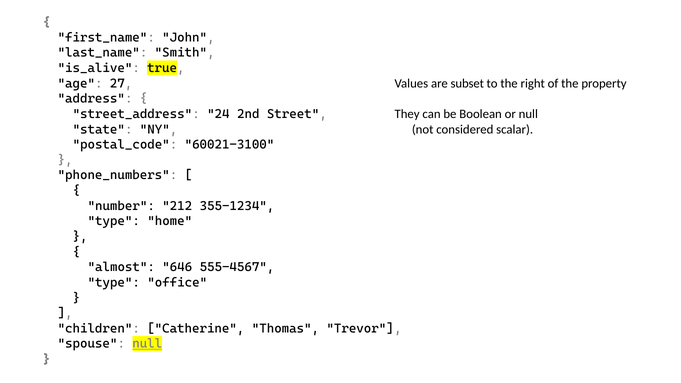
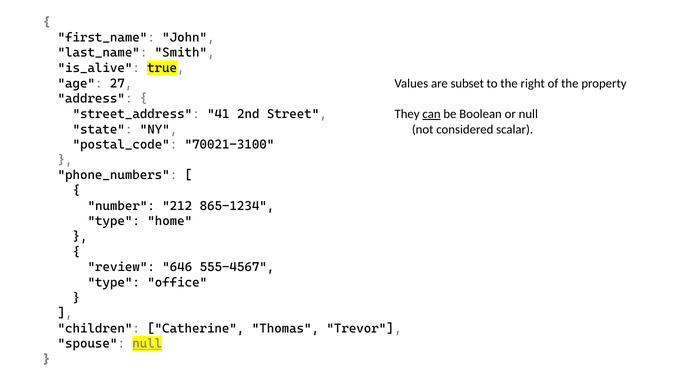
24: 24 -> 41 (218, 114)
can underline: none -> present (432, 114)
60021-3100: 60021-3100 -> 70021-3100 (229, 145)
355-1234: 355-1234 -> 865-1234 (237, 206)
almost: almost -> review (121, 267)
